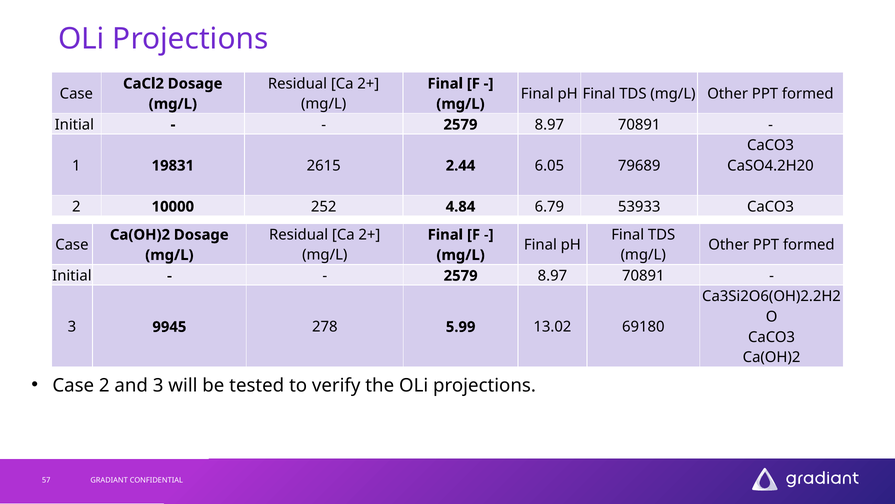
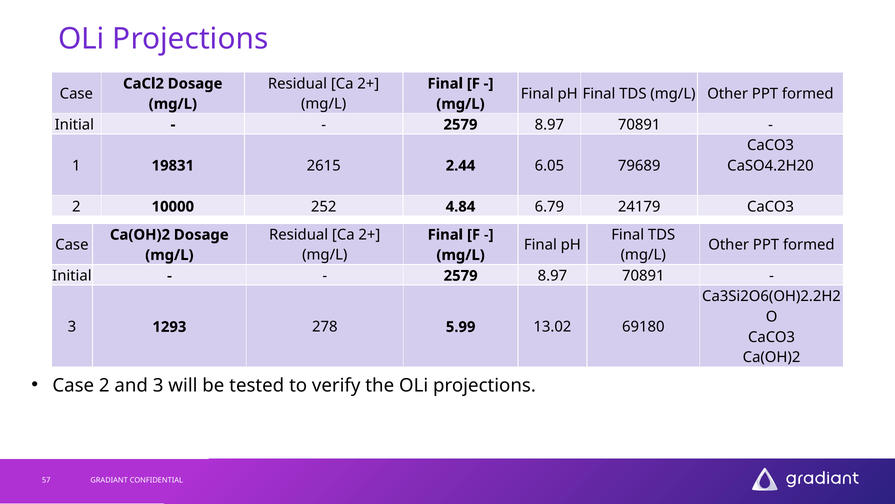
53933: 53933 -> 24179 (639, 206)
9945: 9945 -> 1293 (169, 327)
